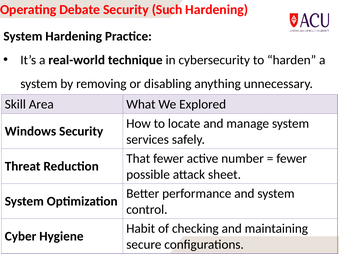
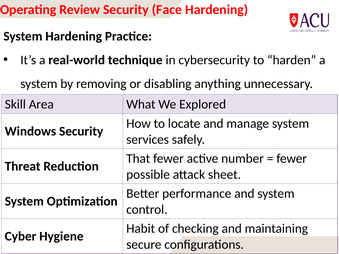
Debate: Debate -> Review (80, 10)
Such: Such -> Face (167, 10)
